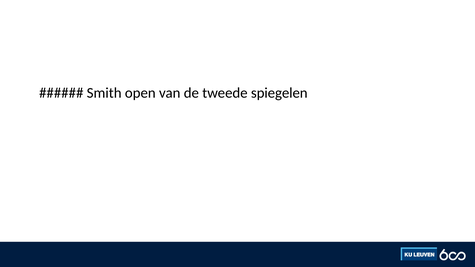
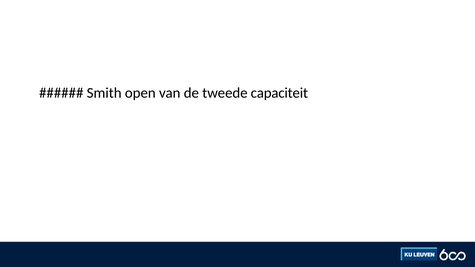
spiegelen: spiegelen -> capaciteit (279, 93)
